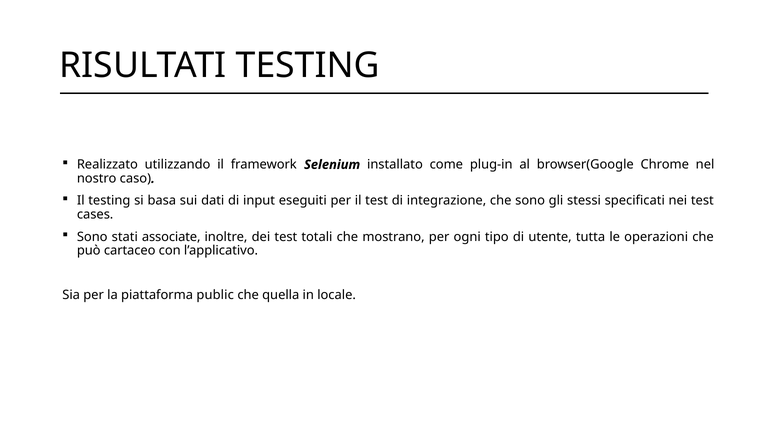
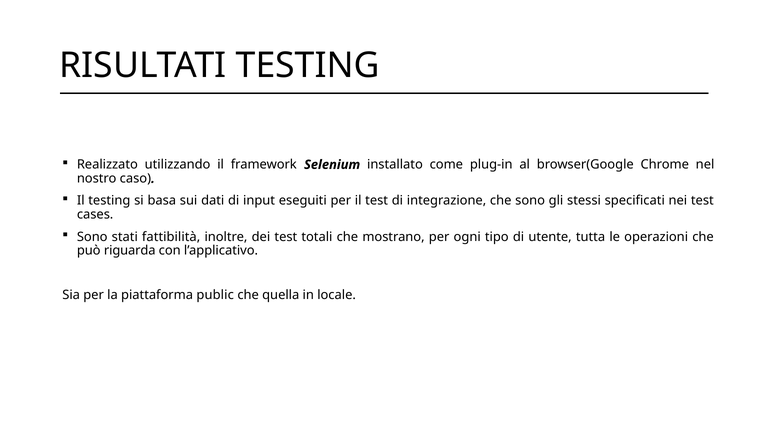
associate: associate -> fattibilità (171, 237)
cartaceo: cartaceo -> riguarda (130, 251)
